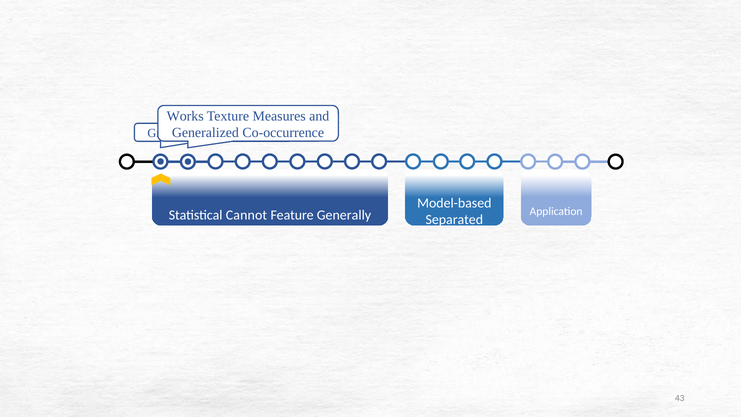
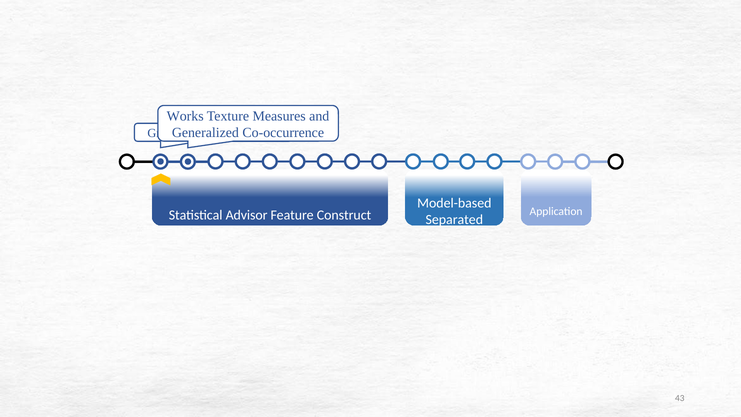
Cannot: Cannot -> Advisor (247, 215)
Generally: Generally -> Construct (344, 215)
